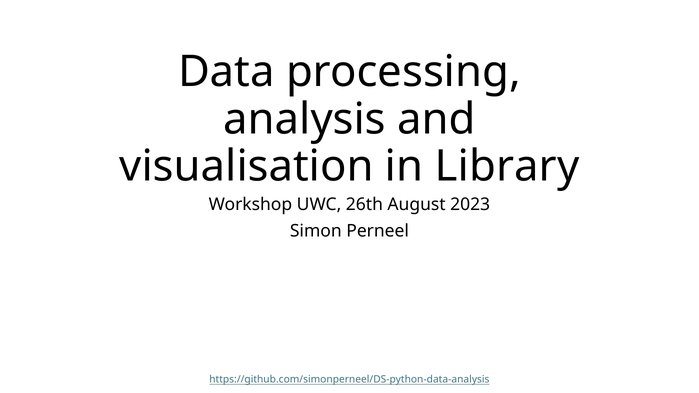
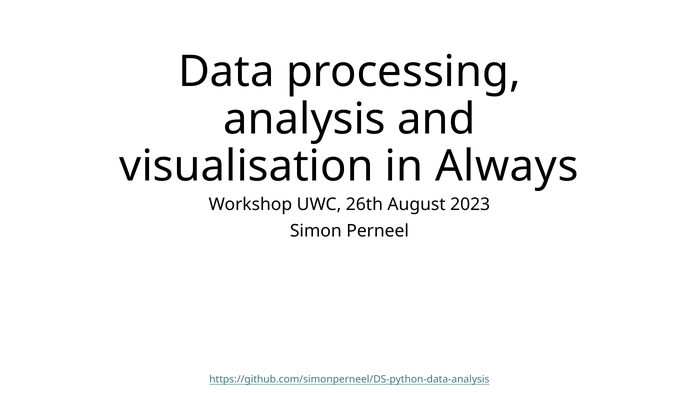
Library: Library -> Always (507, 166)
